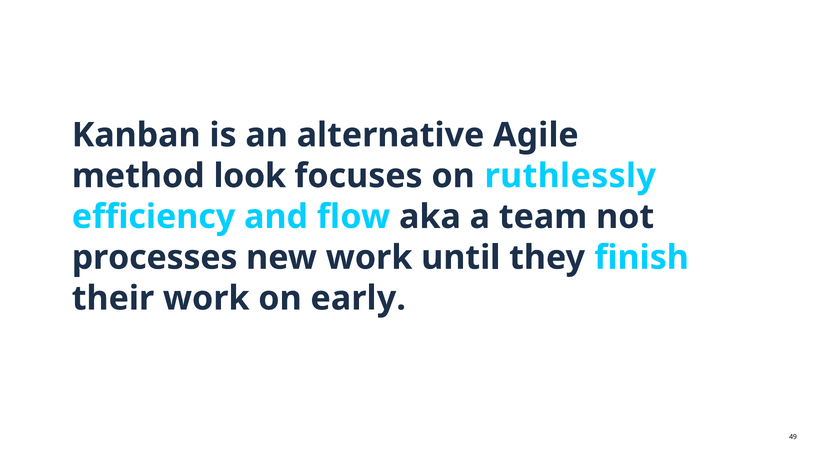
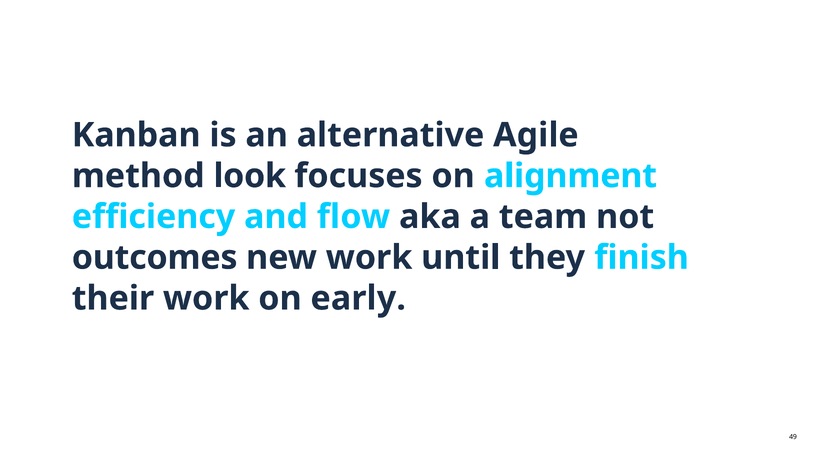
ruthlessly: ruthlessly -> alignment (571, 176)
processes: processes -> outcomes (155, 258)
